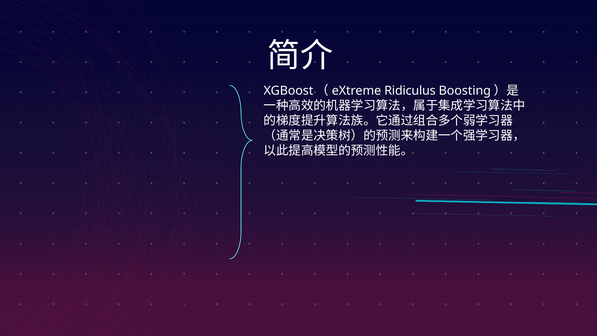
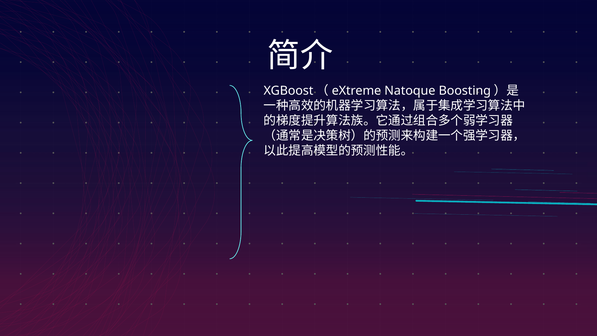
Ridiculus: Ridiculus -> Natoque (410, 91)
